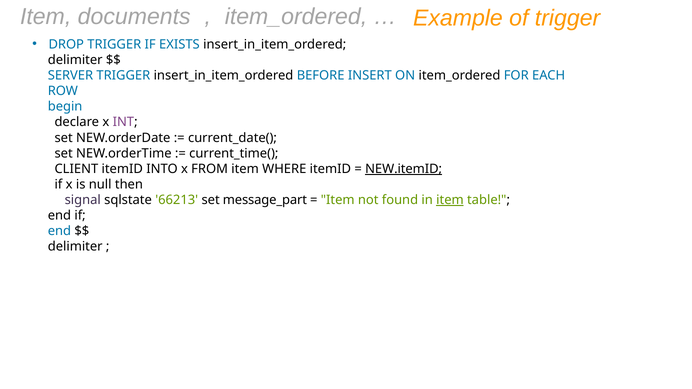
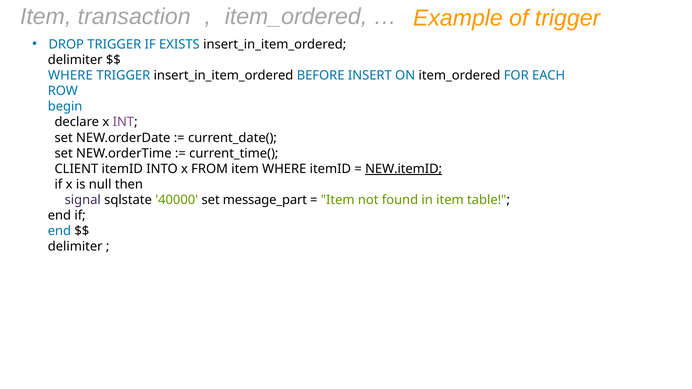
documents: documents -> transaction (134, 16)
SERVER: SERVER -> WHERE (70, 76)
66213: 66213 -> 40000 (177, 200)
item underline: present -> none (450, 200)
